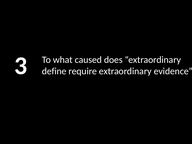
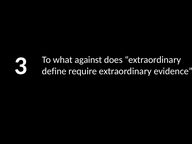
caused: caused -> against (88, 60)
